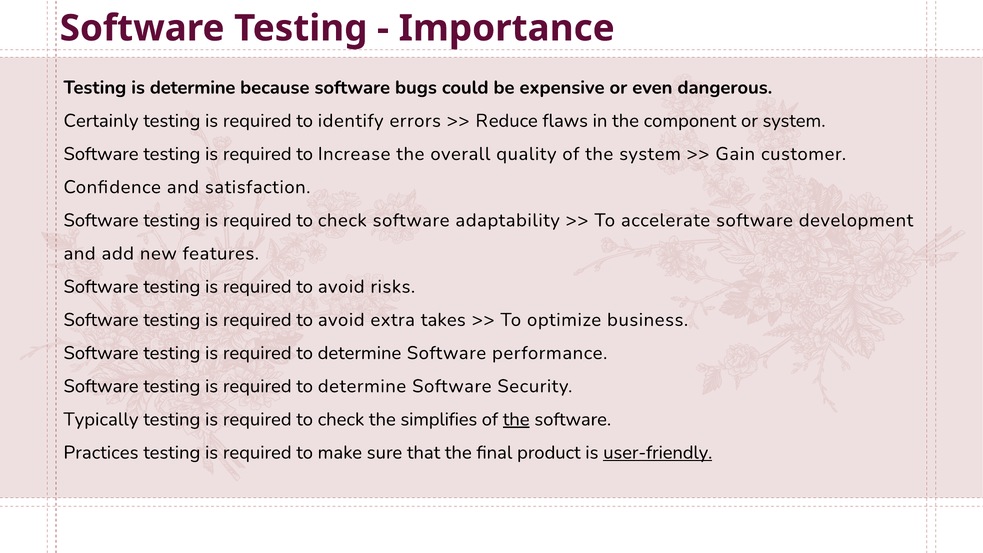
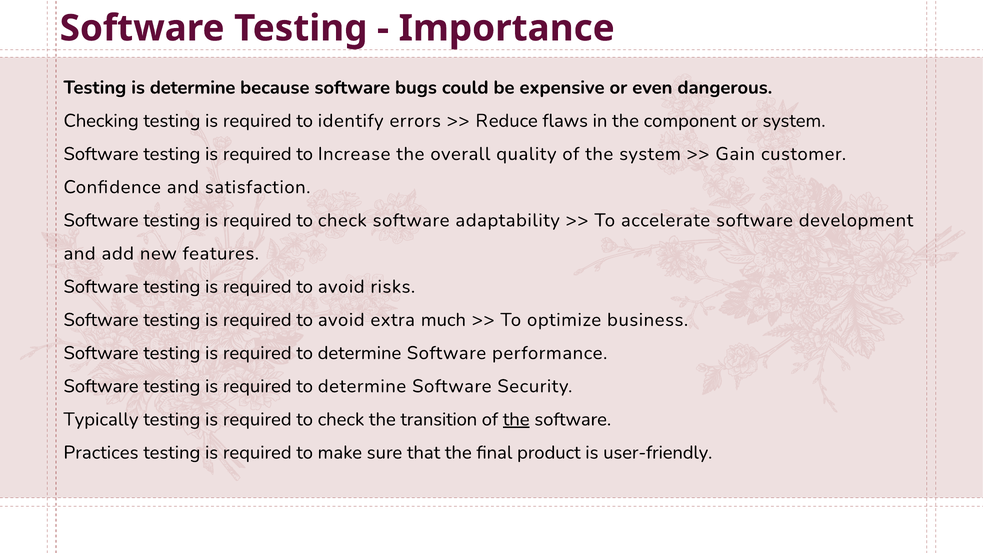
Certainly: Certainly -> Checking (101, 121)
takes: takes -> much (443, 320)
simplifies: simplifies -> transition (439, 419)
user-friendly underline: present -> none (658, 452)
